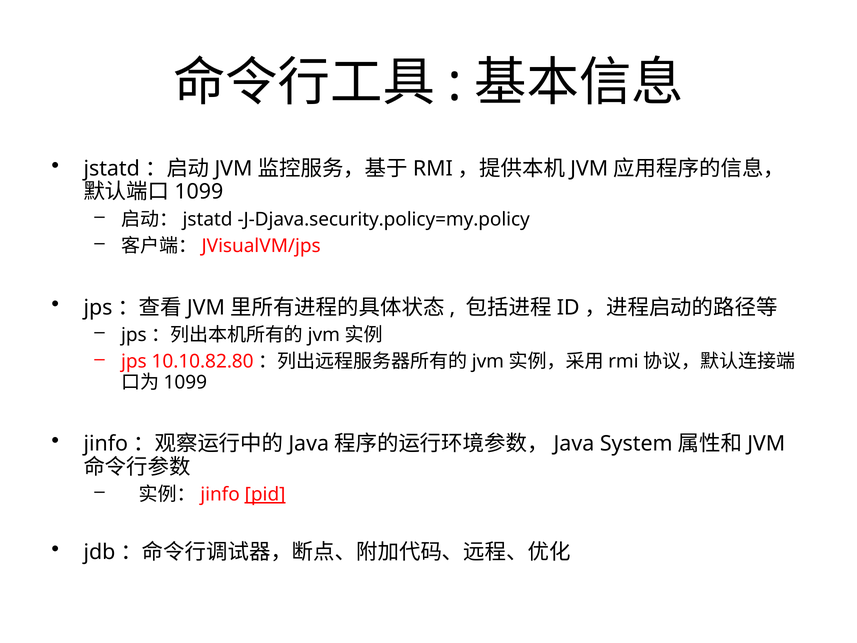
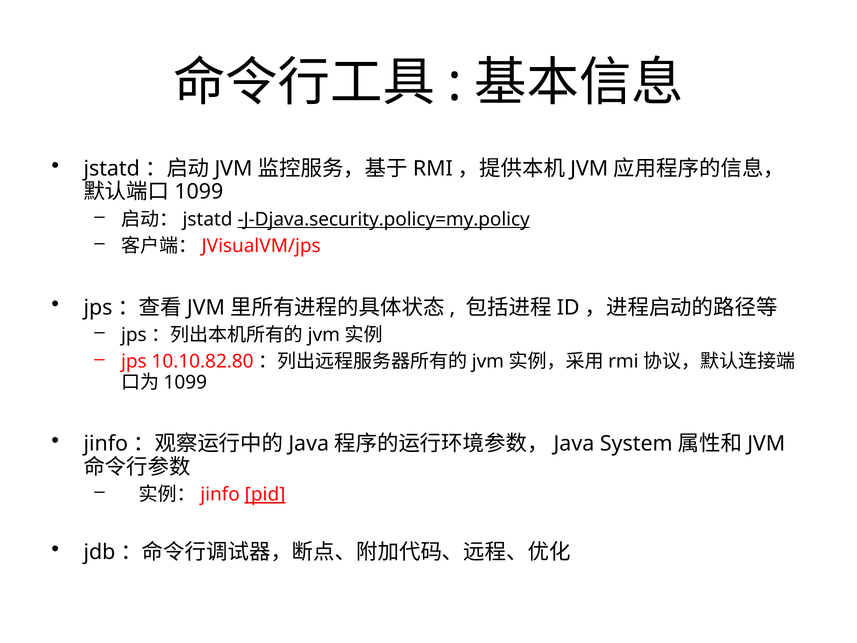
J-Djava.security.policy=my.policy underline: none -> present (384, 219)
